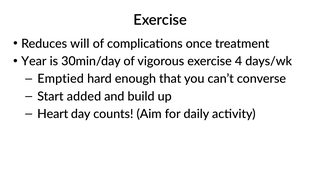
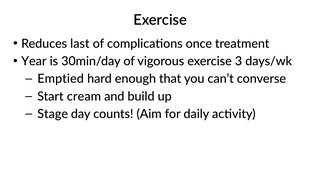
will: will -> last (80, 44)
4: 4 -> 3 (239, 61)
added: added -> cream (84, 96)
Heart: Heart -> Stage (53, 114)
